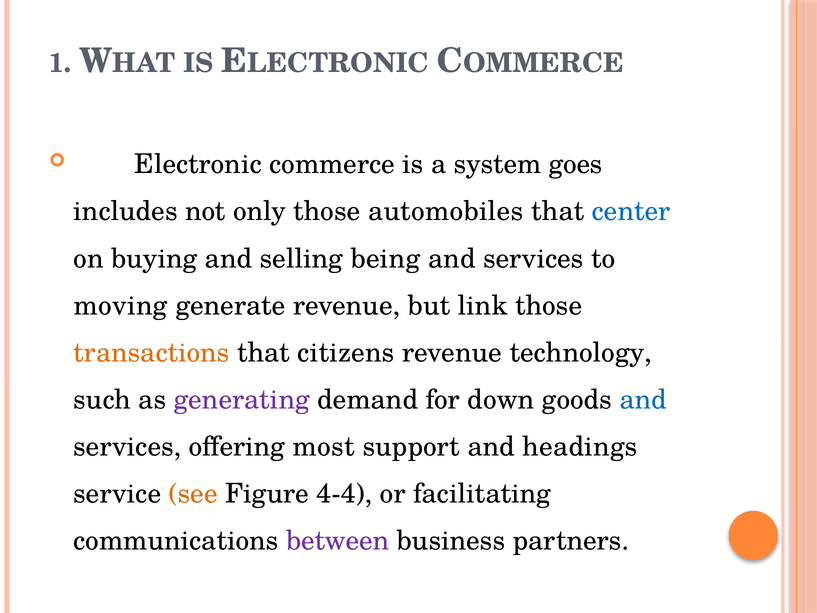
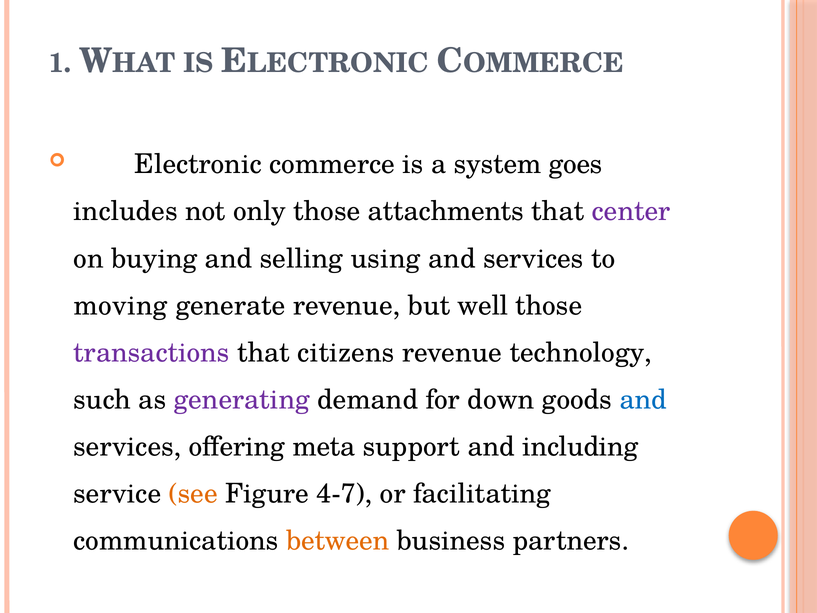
automobiles: automobiles -> attachments (446, 211)
center colour: blue -> purple (631, 211)
being: being -> using (386, 258)
link: link -> well (483, 305)
transactions colour: orange -> purple (151, 353)
most: most -> meta (324, 447)
headings: headings -> including (580, 447)
4-4: 4-4 -> 4-7 (344, 494)
between colour: purple -> orange (338, 541)
